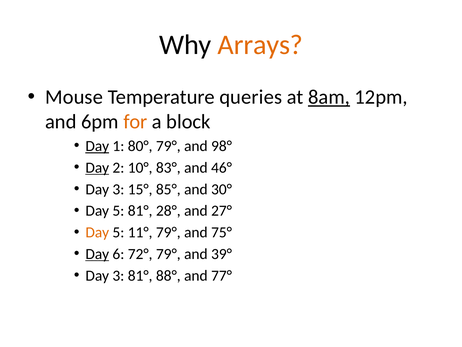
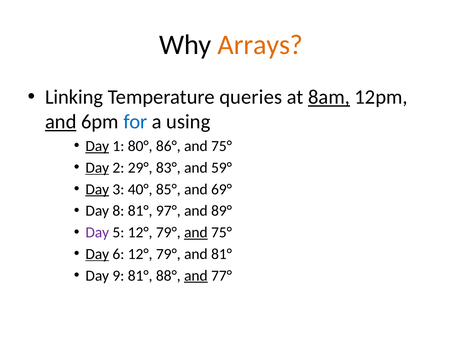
Mouse: Mouse -> Linking (74, 97)
and underline: none -> present (61, 122)
for colour: orange -> blue (135, 122)
block: block -> using (188, 122)
80° 79°: 79° -> 86° (168, 146)
98°: 98° -> 75° (222, 146)
10°: 10° -> 29° (140, 167)
46°: 46° -> 59° (222, 167)
Day underline: none -> present (97, 189)
15°: 15° -> 40° (140, 189)
30°: 30° -> 69° (222, 189)
5: 5 -> 8 (118, 211)
28°: 28° -> 97° (168, 211)
27°: 27° -> 89° (222, 211)
Day colour: orange -> purple (97, 232)
5 11°: 11° -> 12° (140, 232)
and underline: none -> present (196, 232)
6 72°: 72° -> 12° (140, 254)
and 39°: 39° -> 81° (222, 254)
3: 3 -> 9 (118, 275)
and underline: none -> present (196, 275)
